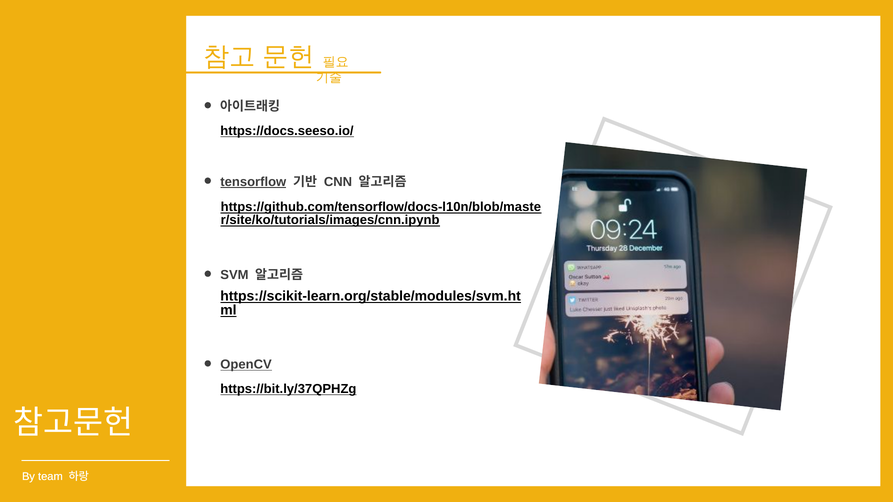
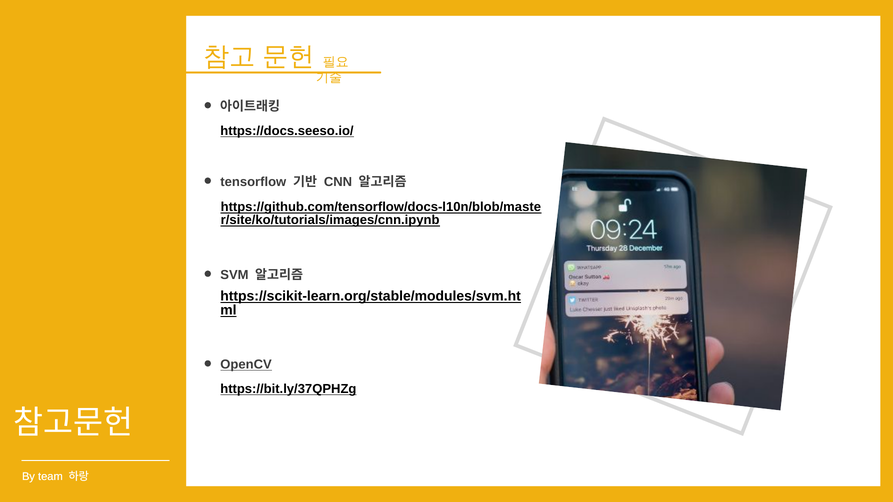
tensorflow underline: present -> none (253, 182)
